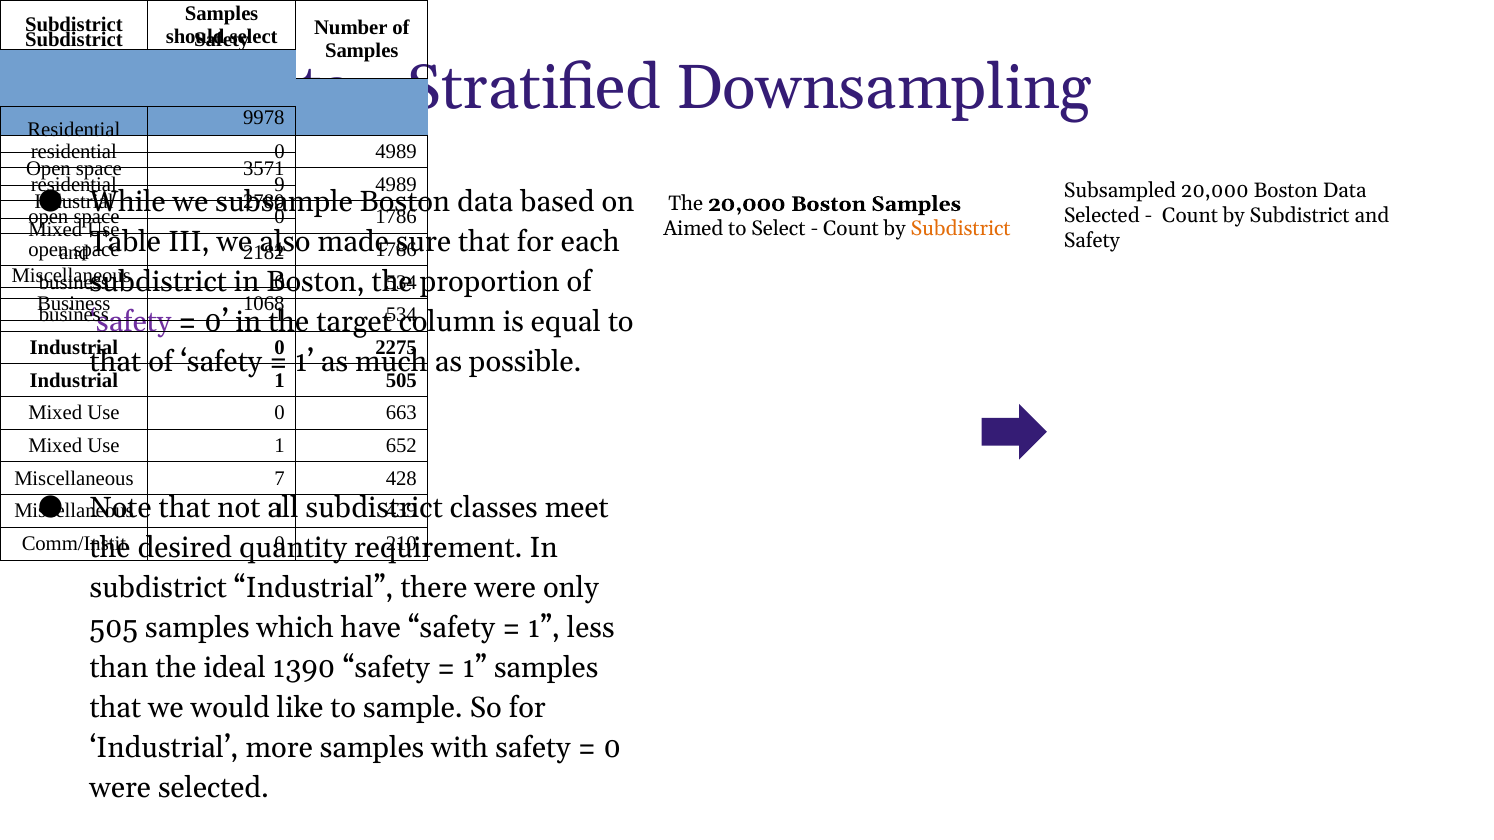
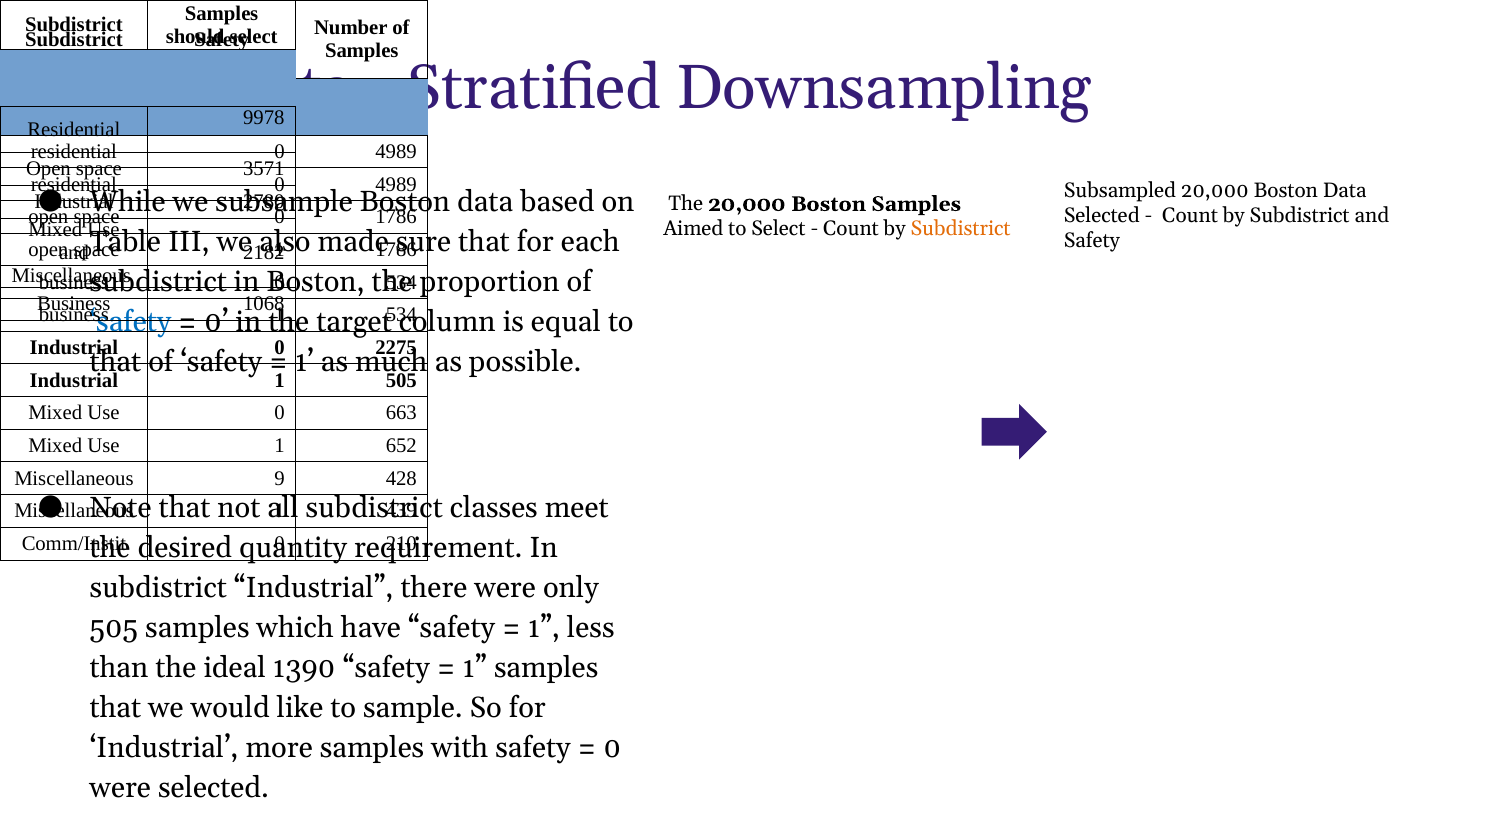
9: 9 -> 0 (279, 184)
safety colour: purple -> blue (130, 322)
7: 7 -> 9 (279, 479)
